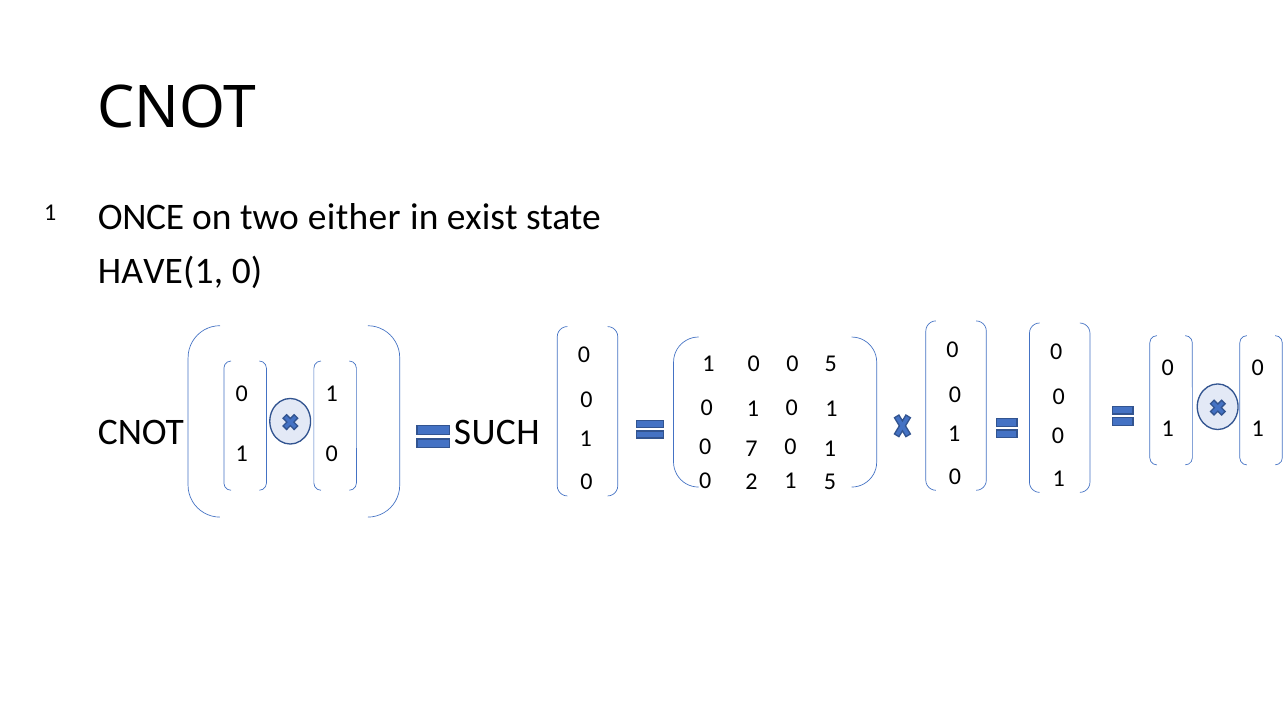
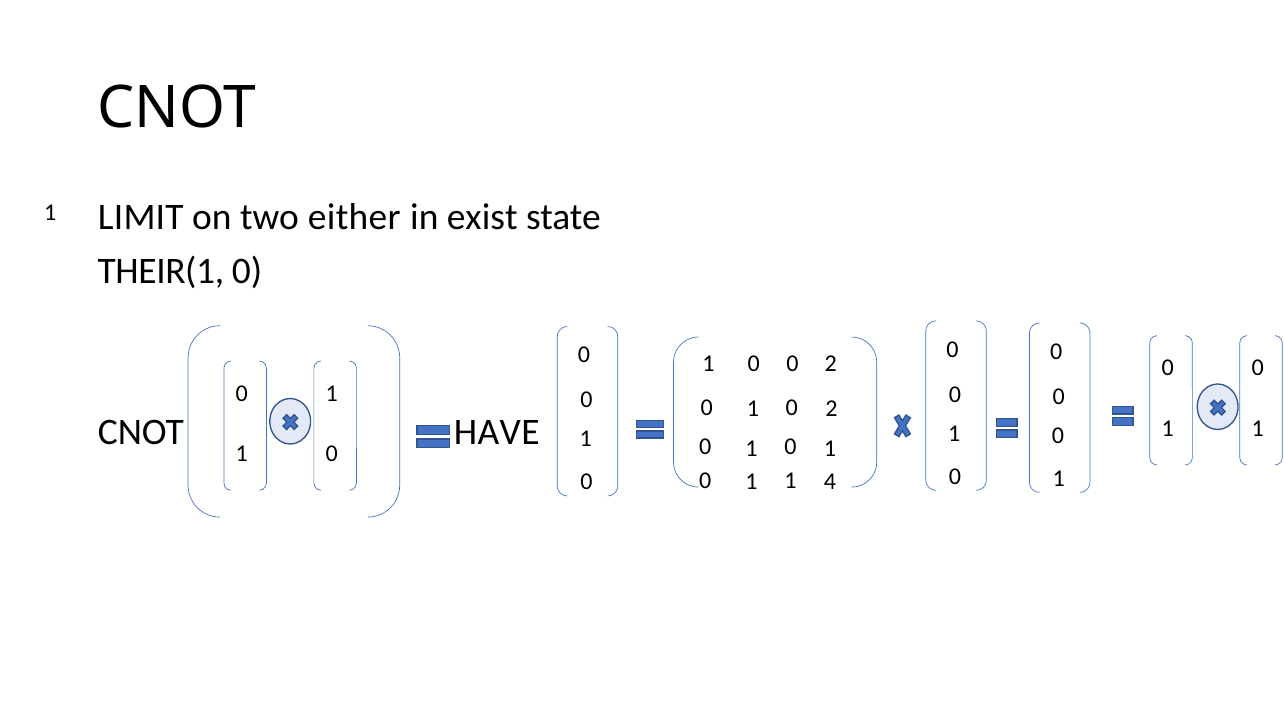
ONCE: ONCE -> LIMIT (141, 217)
HAVE(1: HAVE(1 -> THEIR(1 (161, 271)
0 0 5: 5 -> 2 (831, 364)
1: 1 -> 2 (831, 409)
SUCH: SUCH -> HAVE (497, 432)
7: 7 -> 1 (751, 448)
2: 2 -> 1 (751, 482)
1 5: 5 -> 4 (830, 482)
